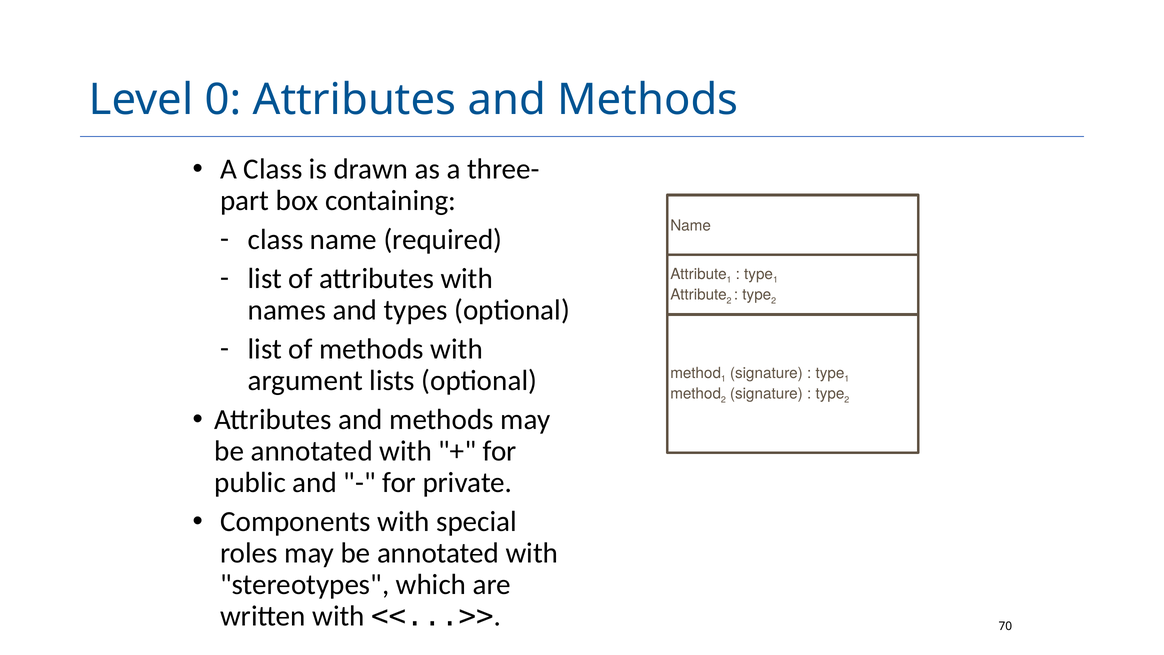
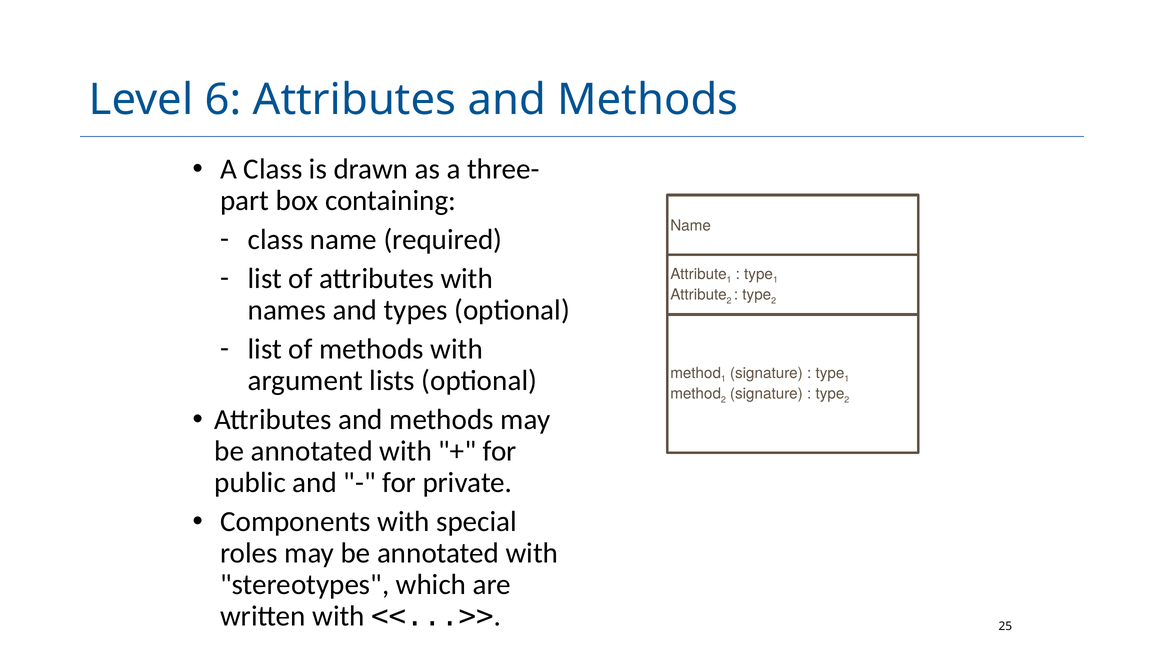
0: 0 -> 6 (223, 100)
70: 70 -> 25 (1005, 626)
